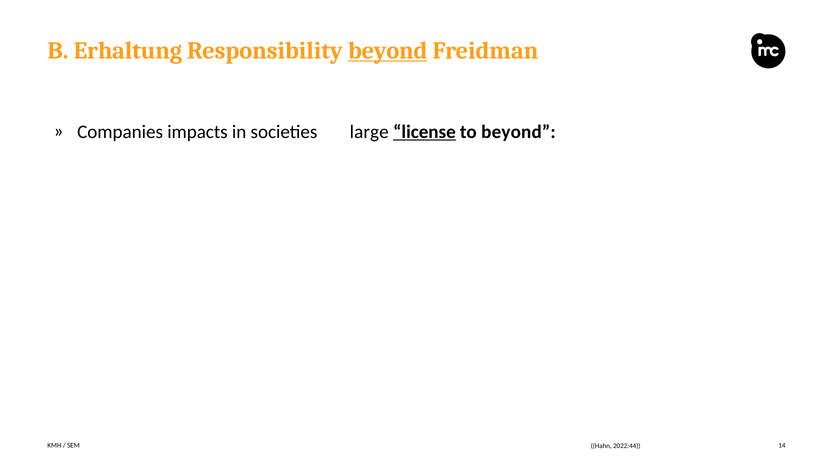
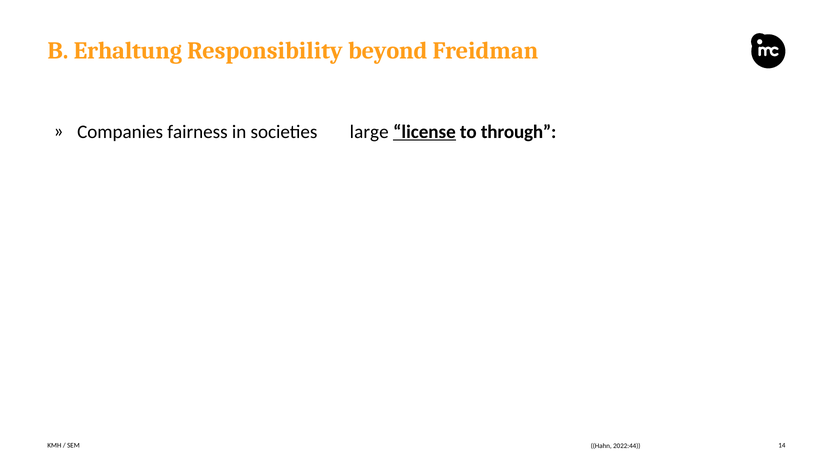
beyond underline: present -> none (388, 50)
impacts: impacts -> fairness (197, 132)
to beyond: beyond -> through (519, 132)
